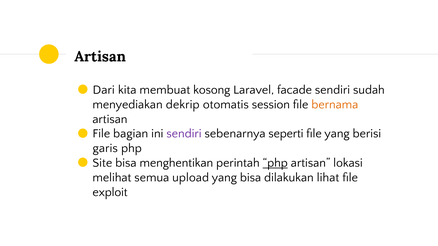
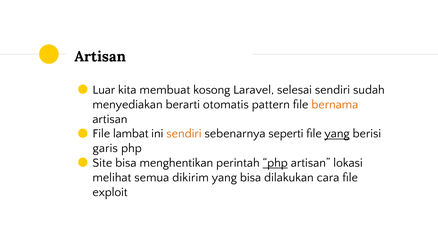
Dari: Dari -> Luar (104, 90)
facade: facade -> selesai (294, 90)
dekrip: dekrip -> berarti (183, 105)
session: session -> pattern (271, 105)
bagian: bagian -> lambat (131, 134)
sendiri colour: purple -> orange (184, 134)
yang underline: none -> present (337, 134)
upload: upload -> dikirim (191, 178)
lihat: lihat -> cara (328, 178)
